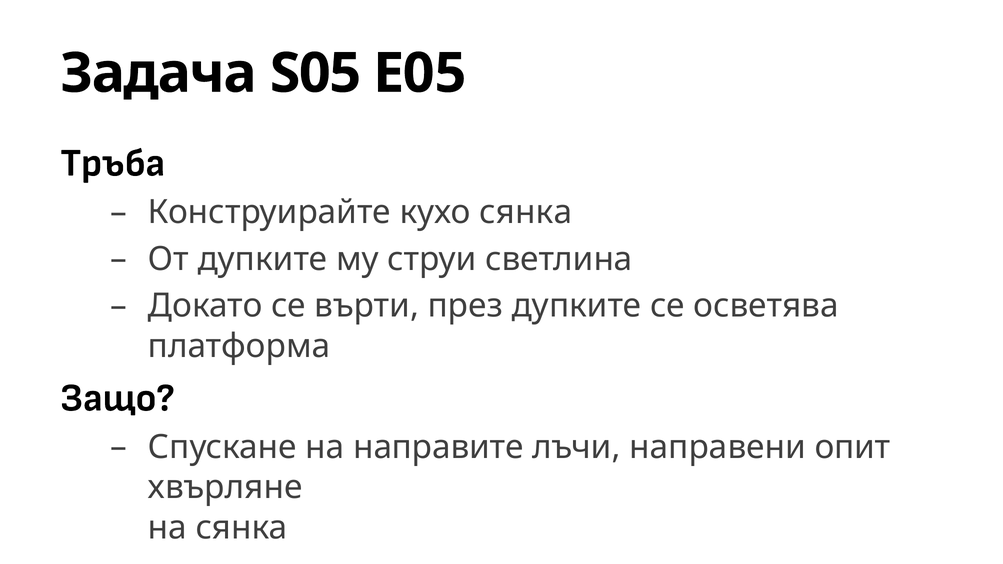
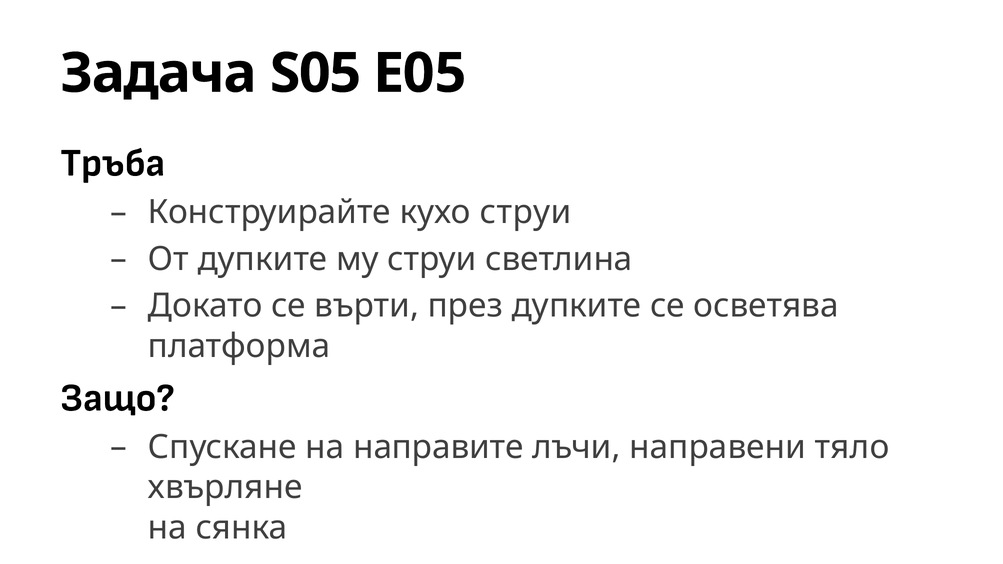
кухо сянка: сянка -> струи (526, 212)
опит: опит -> тяло (852, 447)
